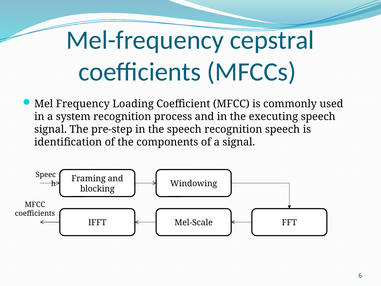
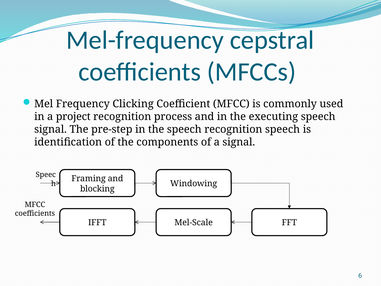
Loading: Loading -> Clicking (133, 104)
system: system -> project (73, 117)
